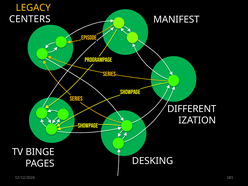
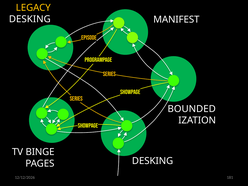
CENTERS: CENTERS -> DESKING (30, 19)
DIFFERENT: DIFFERENT -> BOUNDED (192, 109)
